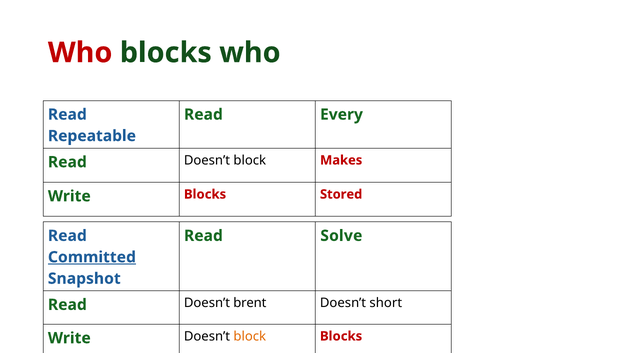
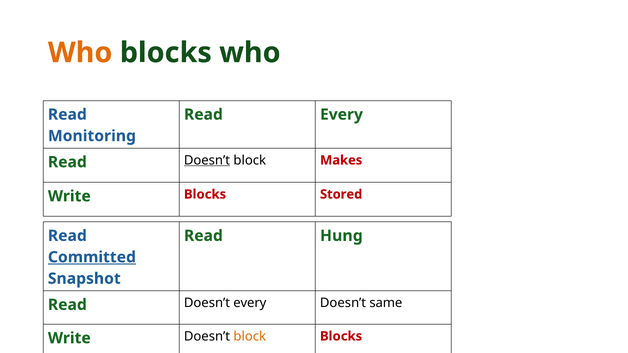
Who colour: red -> orange (80, 53)
Repeatable: Repeatable -> Monitoring (92, 136)
Doesn’t underline: none -> present (207, 160)
Solve: Solve -> Hung (341, 236)
Doesn’t brent: brent -> every (250, 303)
short: short -> same (386, 303)
